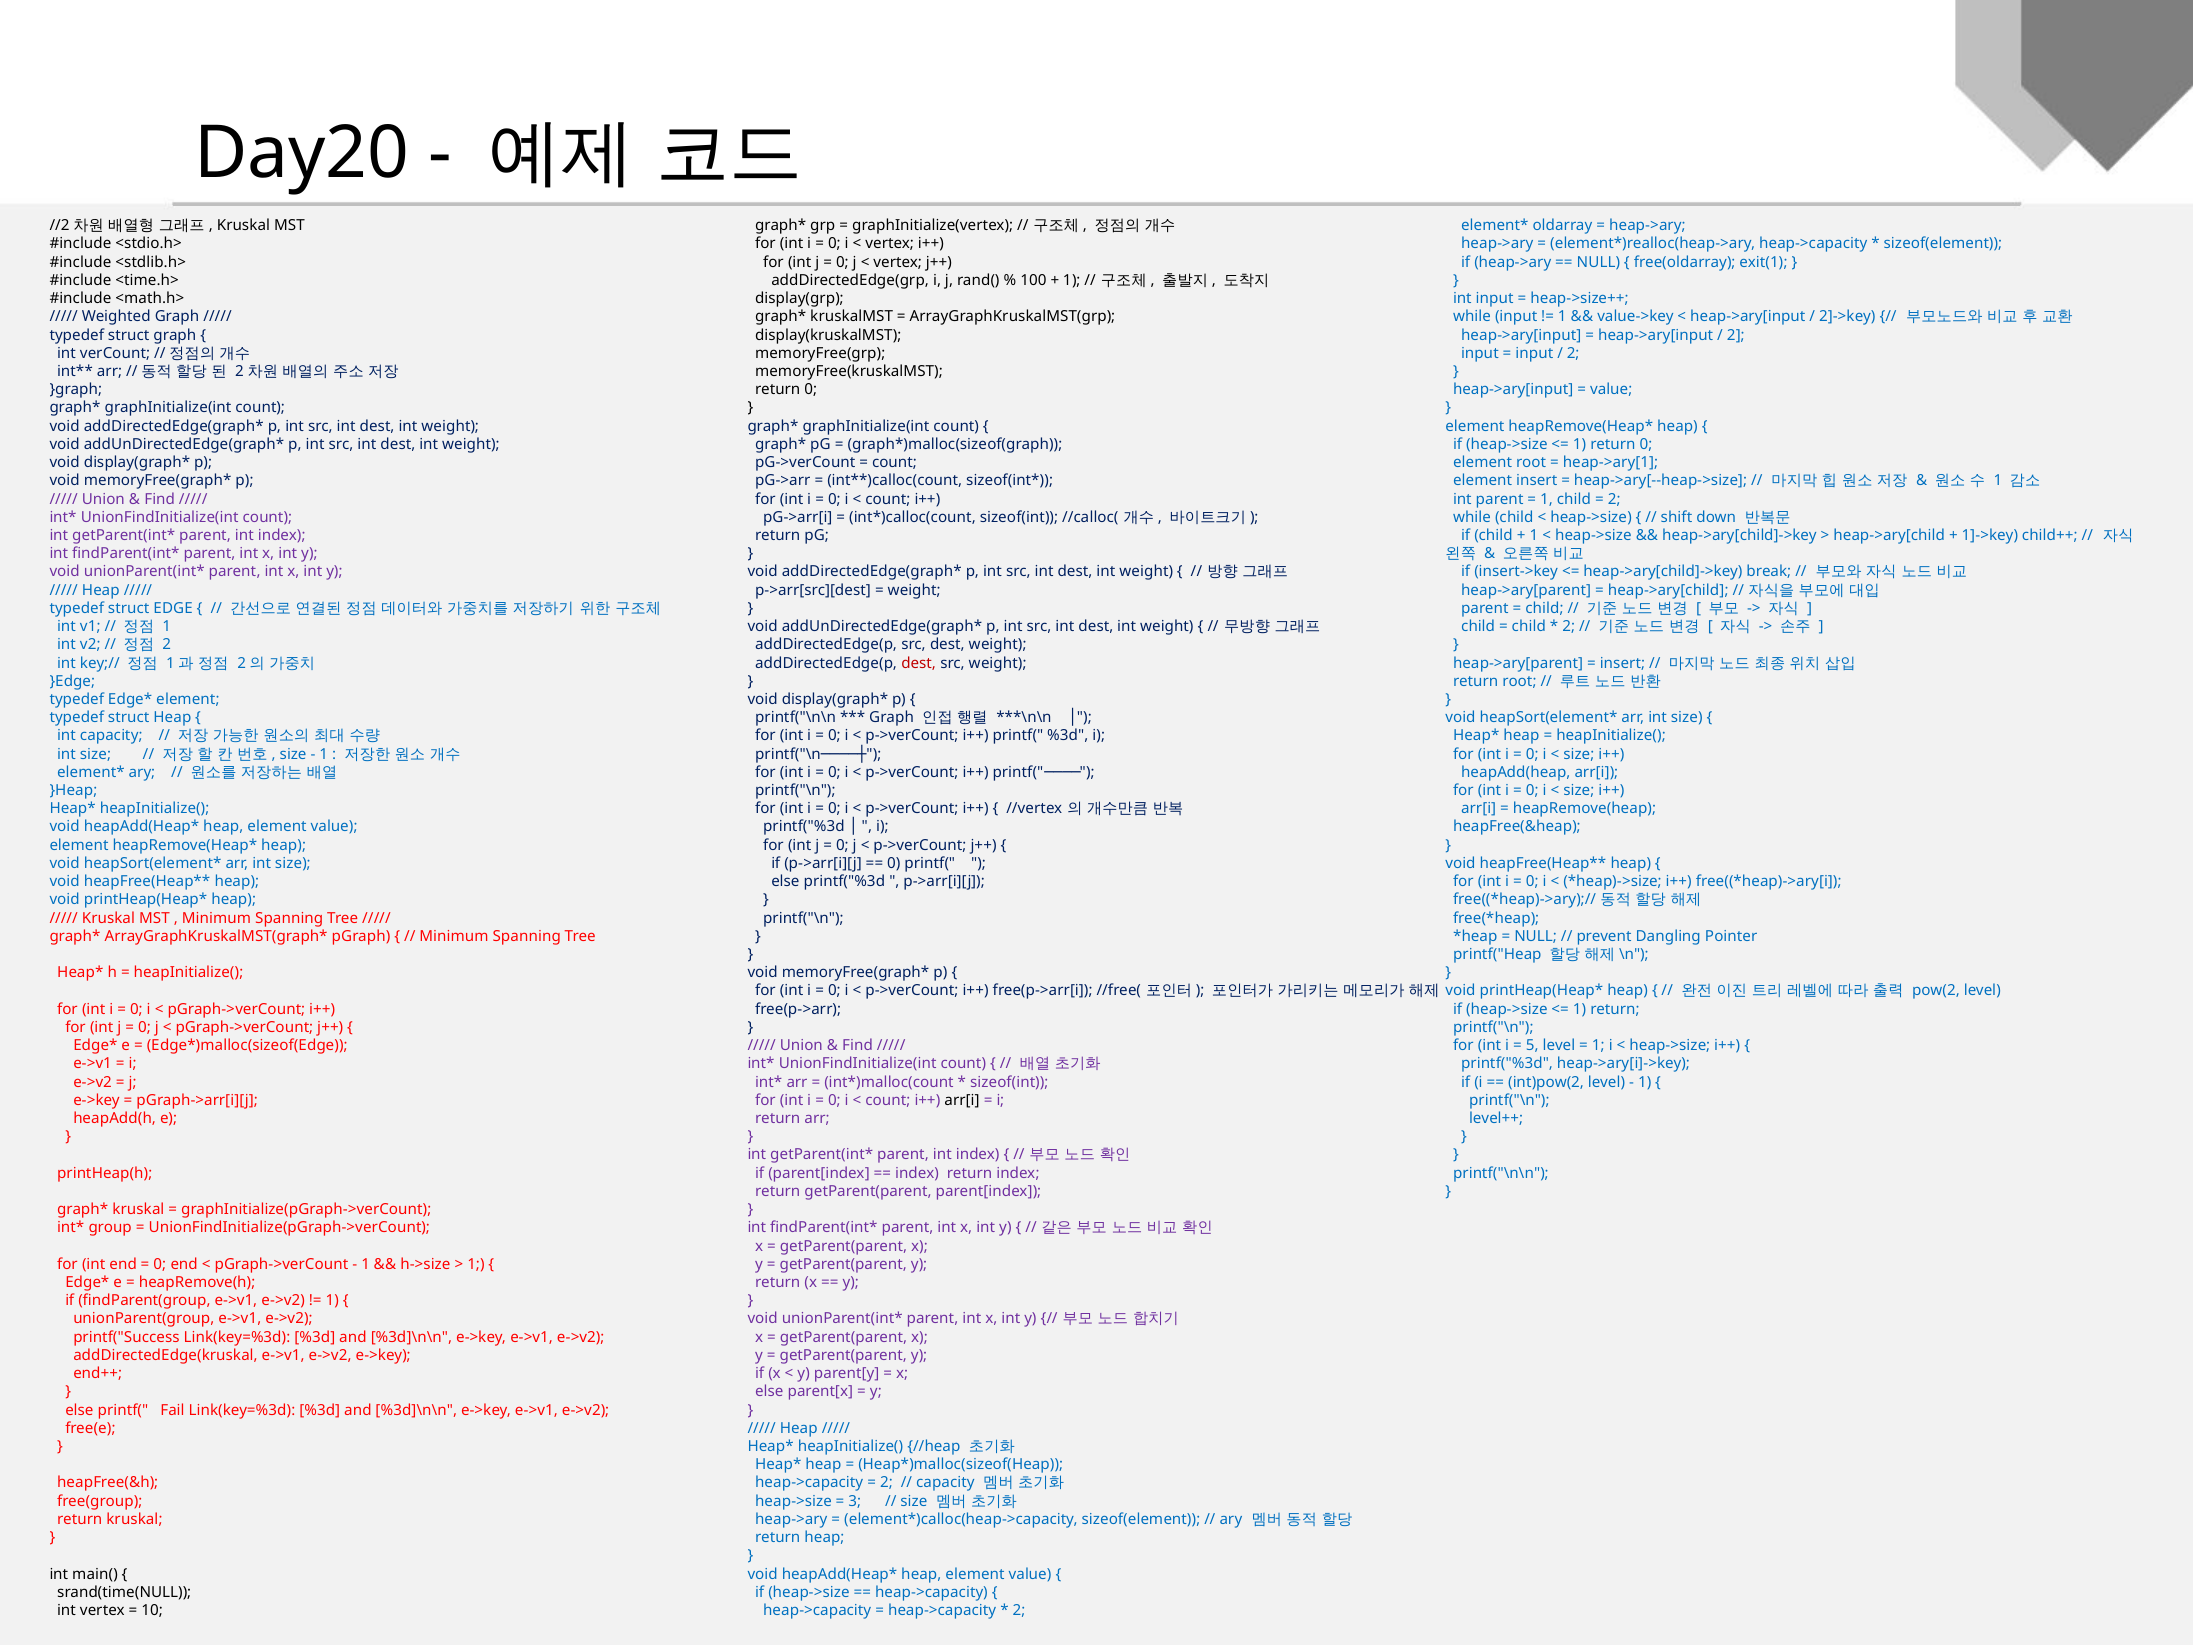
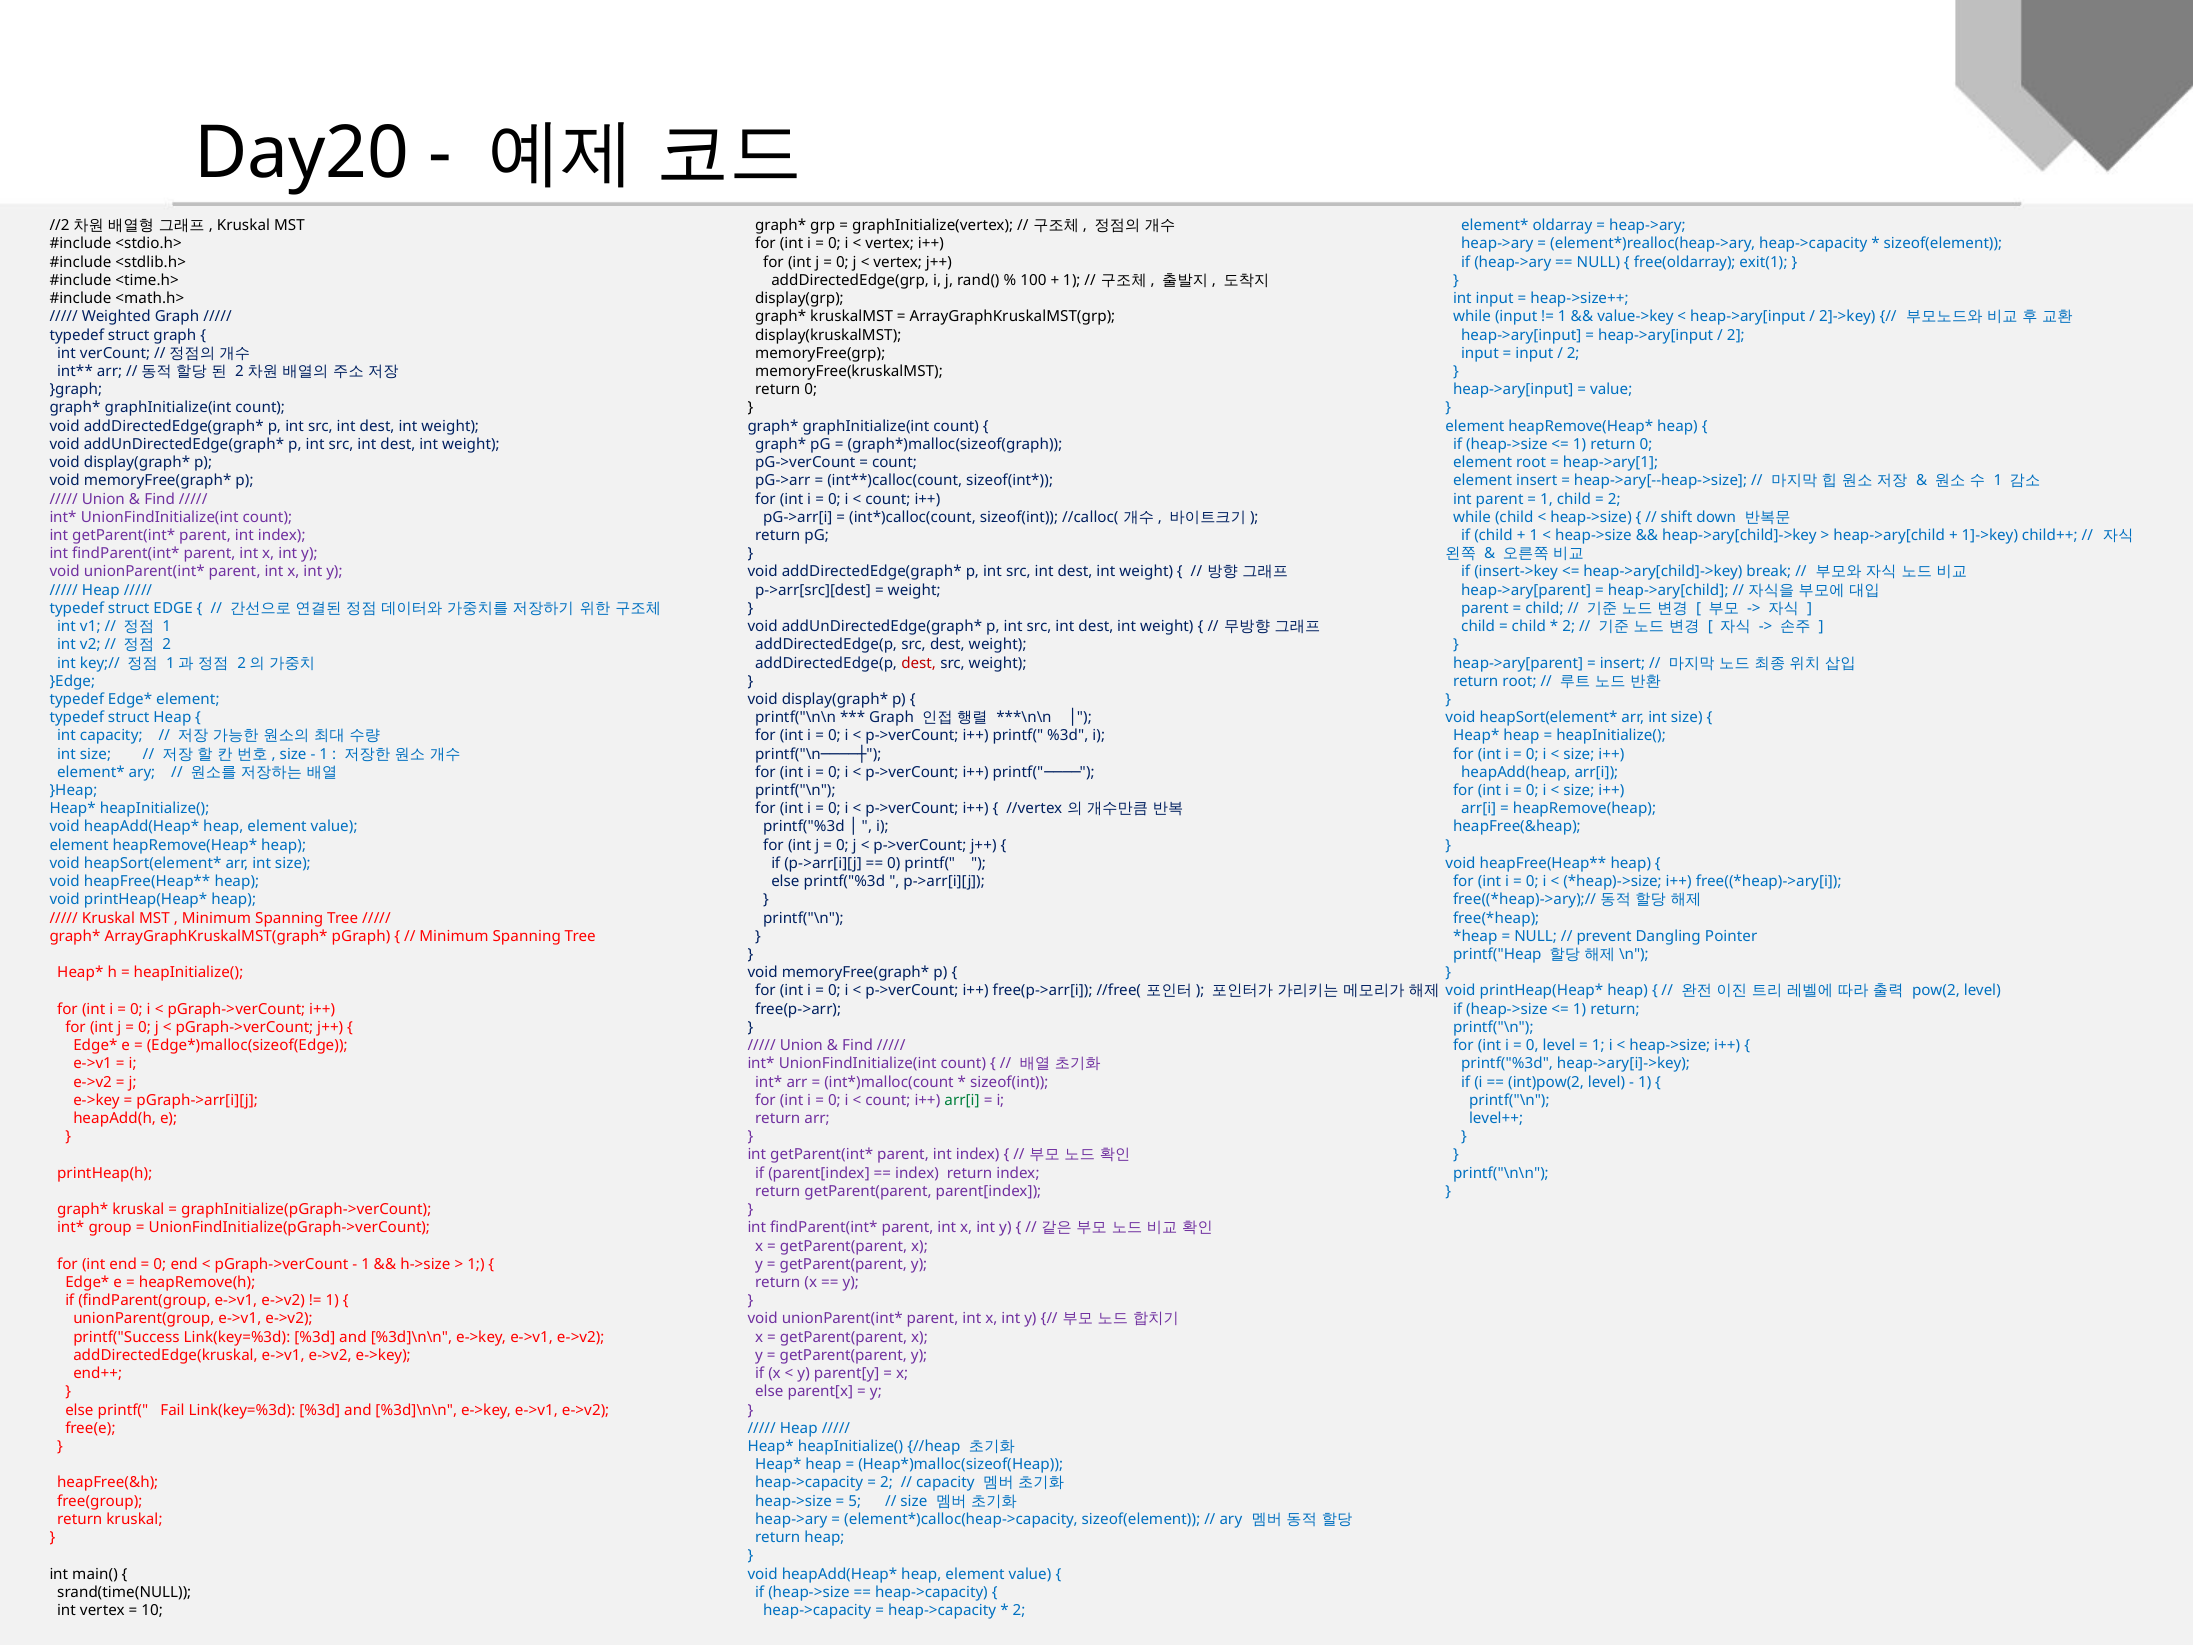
5: 5 -> 0 (1532, 1045)
arr[i colour: black -> green (962, 1100)
3: 3 -> 5 (855, 1501)
